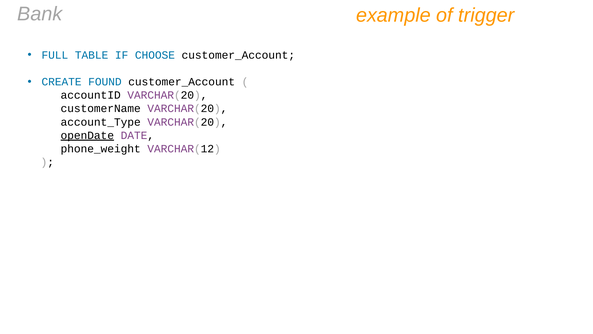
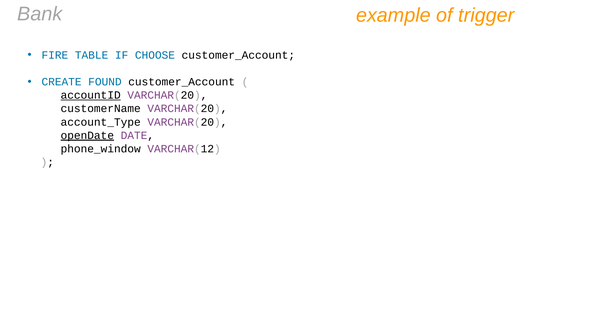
FULL: FULL -> FIRE (55, 55)
accountID underline: none -> present (91, 95)
phone_weight: phone_weight -> phone_window (101, 149)
